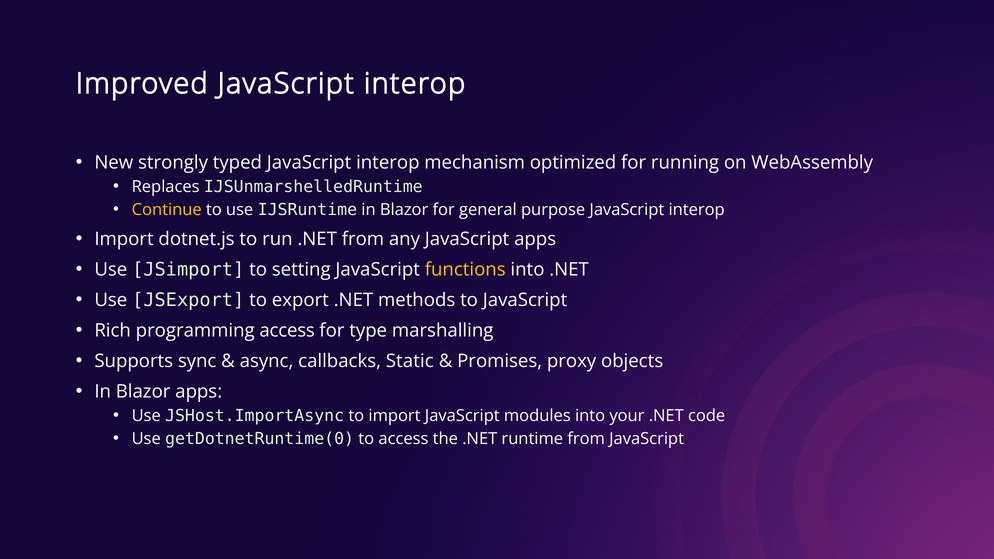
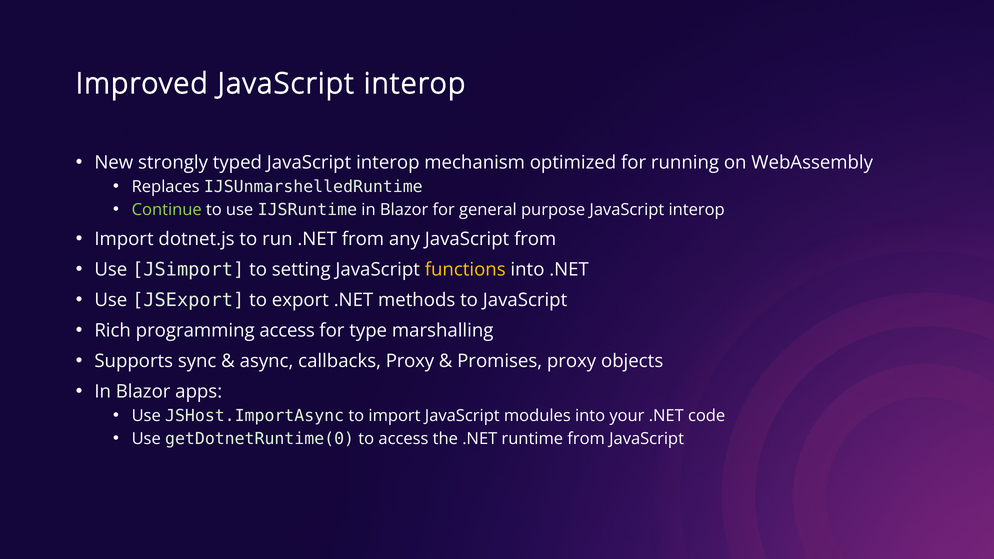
Continue colour: yellow -> light green (167, 210)
JavaScript apps: apps -> from (535, 239)
callbacks Static: Static -> Proxy (410, 361)
